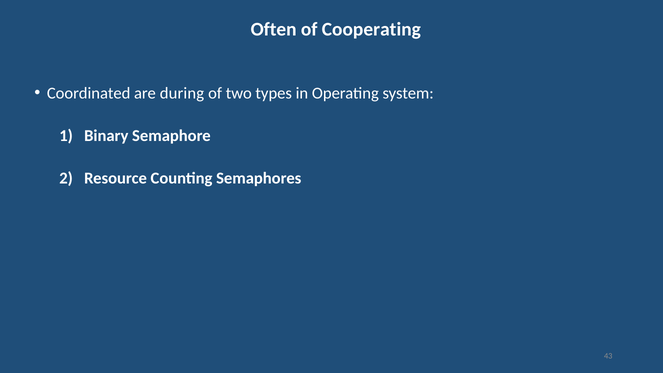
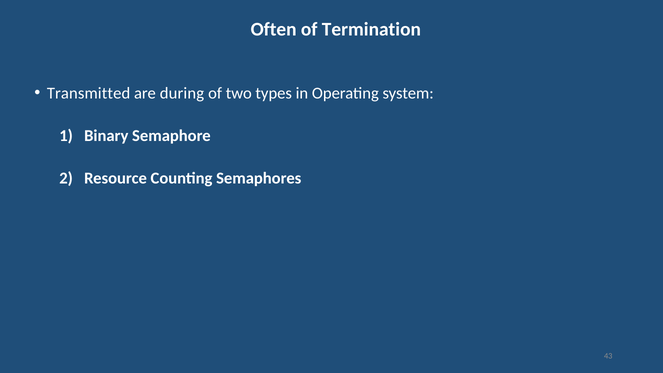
Cooperating: Cooperating -> Termination (371, 29)
Coordinated: Coordinated -> Transmitted (89, 93)
